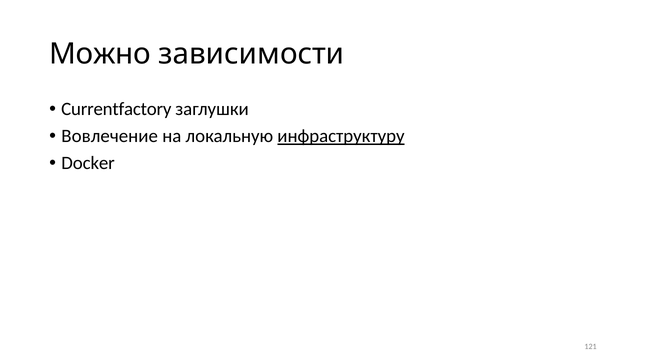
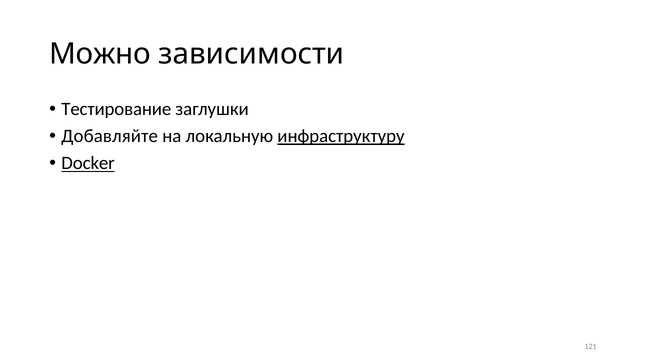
Currentfactory: Currentfactory -> Тестирование (116, 109)
Вовлечение: Вовлечение -> Добавляйте (110, 136)
Docker underline: none -> present (88, 163)
